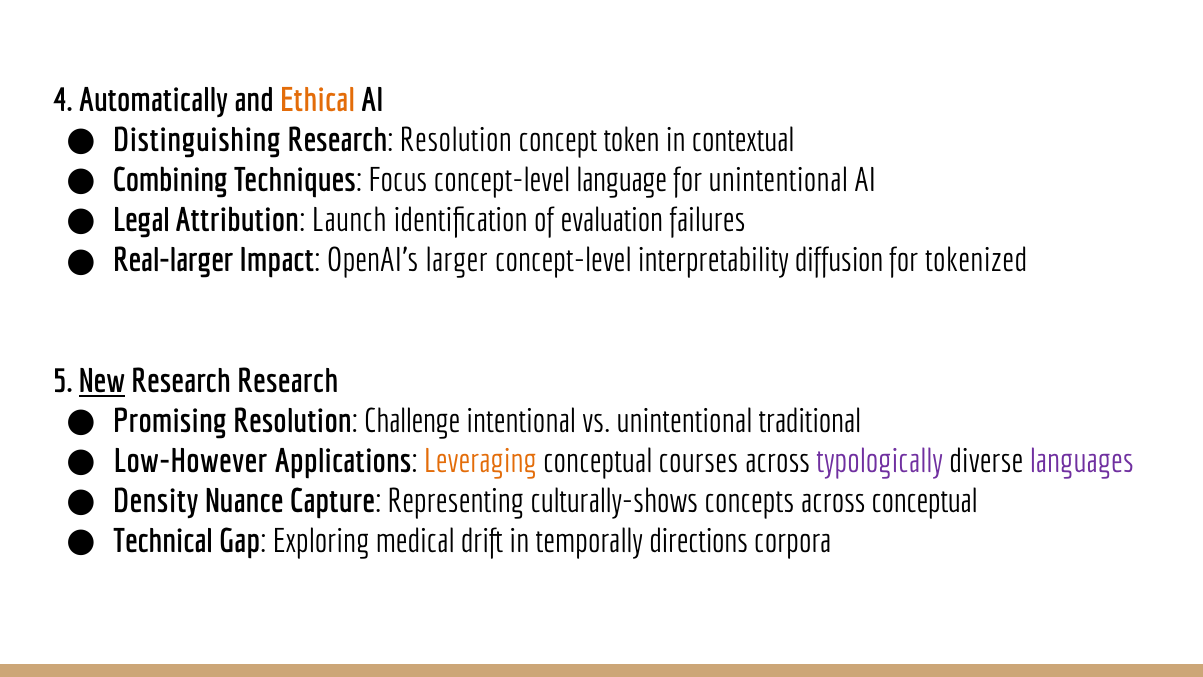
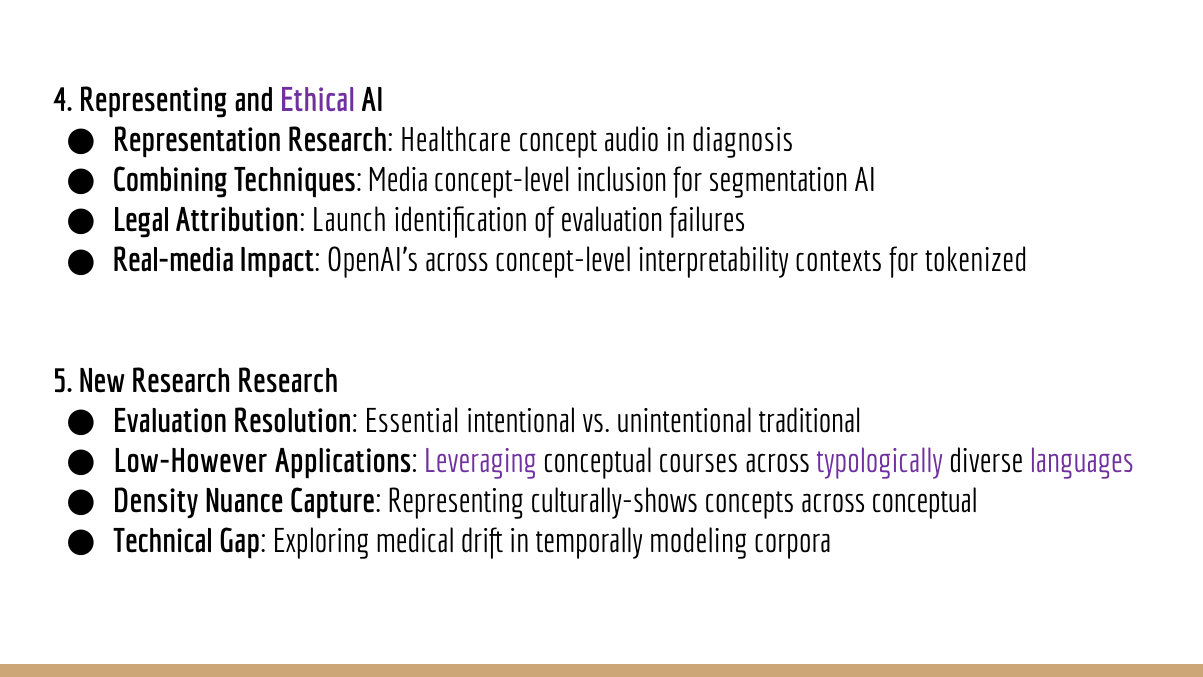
4 Automatically: Automatically -> Representing (154, 100)
Ethical colour: orange -> purple (318, 100)
Distinguishing: Distinguishing -> Representation (197, 140)
Research Resolution: Resolution -> Healthcare (456, 140)
token: token -> audio (632, 140)
contextual: contextual -> diagnosis (743, 140)
Focus: Focus -> Media (398, 181)
language: language -> inclusion (622, 181)
for unintentional: unintentional -> segmentation (778, 181)
Real-larger: Real-larger -> Real-media (173, 261)
OpenAI's larger: larger -> across (457, 261)
diffusion: diffusion -> contexts (839, 261)
New underline: present -> none (102, 381)
Promising: Promising -> Evaluation (170, 421)
Challenge: Challenge -> Essential (412, 421)
Leveraging colour: orange -> purple (480, 461)
directions: directions -> modeling (699, 542)
